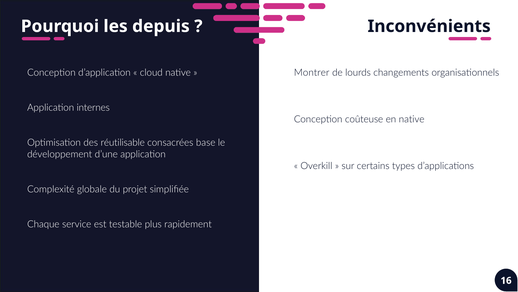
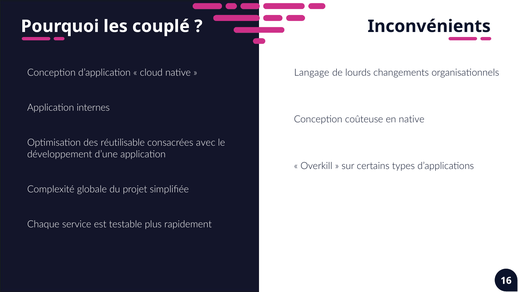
depuis: depuis -> couplé (161, 26)
Montrer: Montrer -> Langage (312, 72)
base: base -> avec (206, 142)
